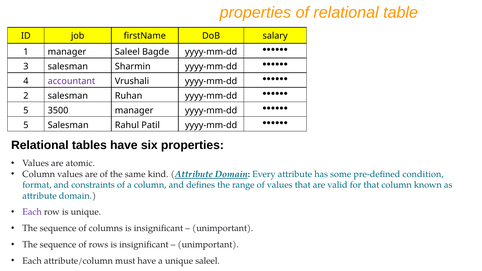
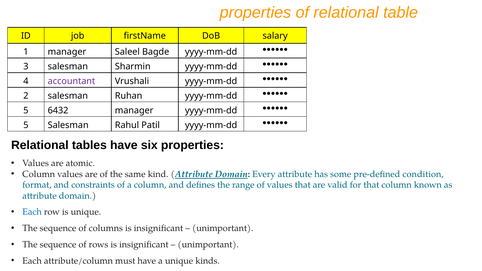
3500: 3500 -> 6432 (58, 110)
Each colour: purple -> blue (32, 212)
unique saleel: saleel -> kinds (208, 261)
